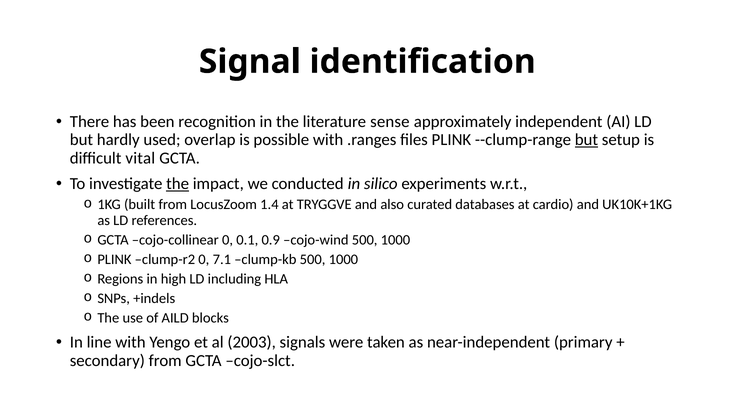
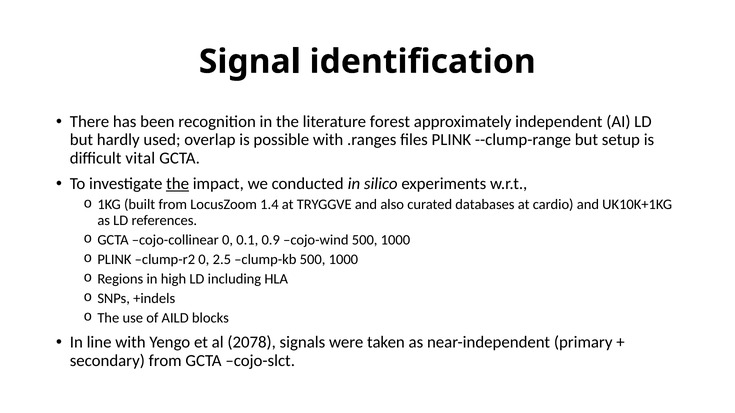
sense: sense -> forest (390, 122)
but underline: present -> none (586, 140)
7.1: 7.1 -> 2.5 (222, 260)
2003: 2003 -> 2078 (252, 343)
